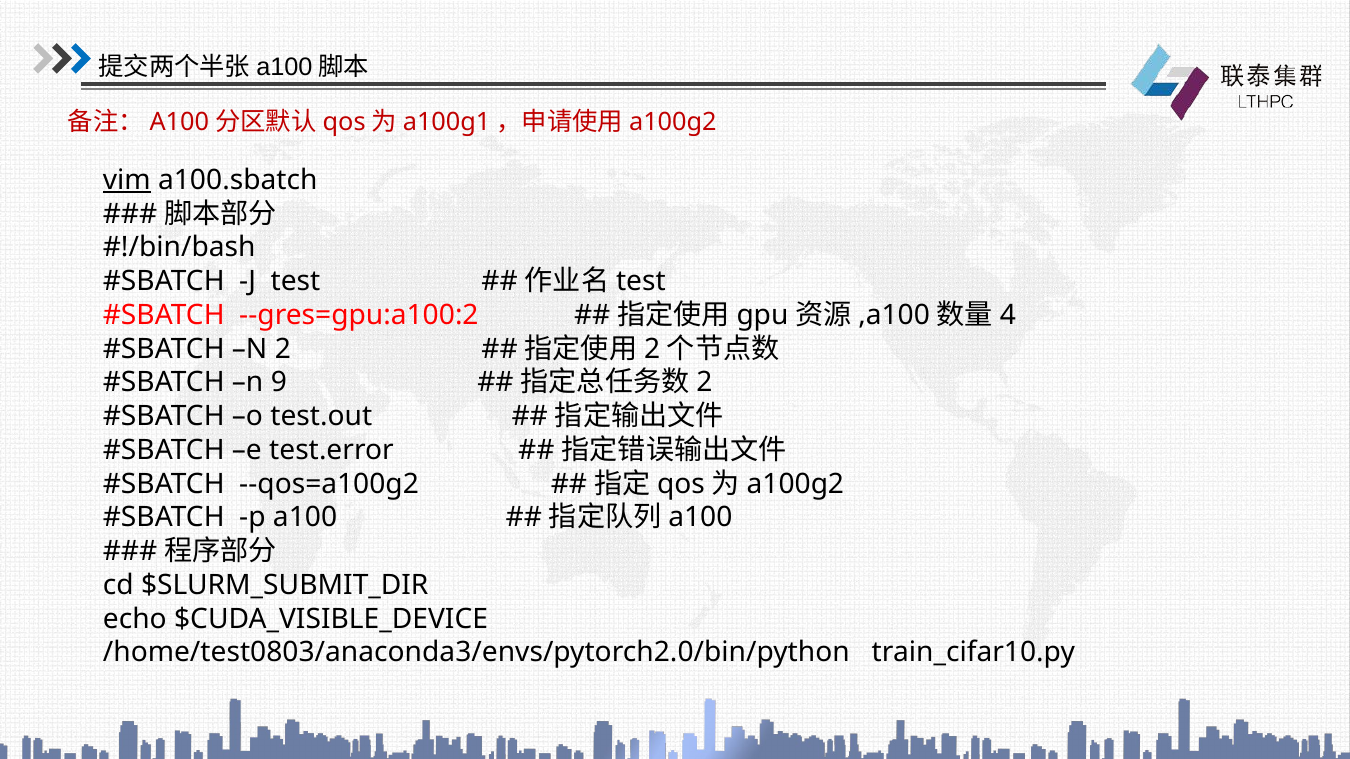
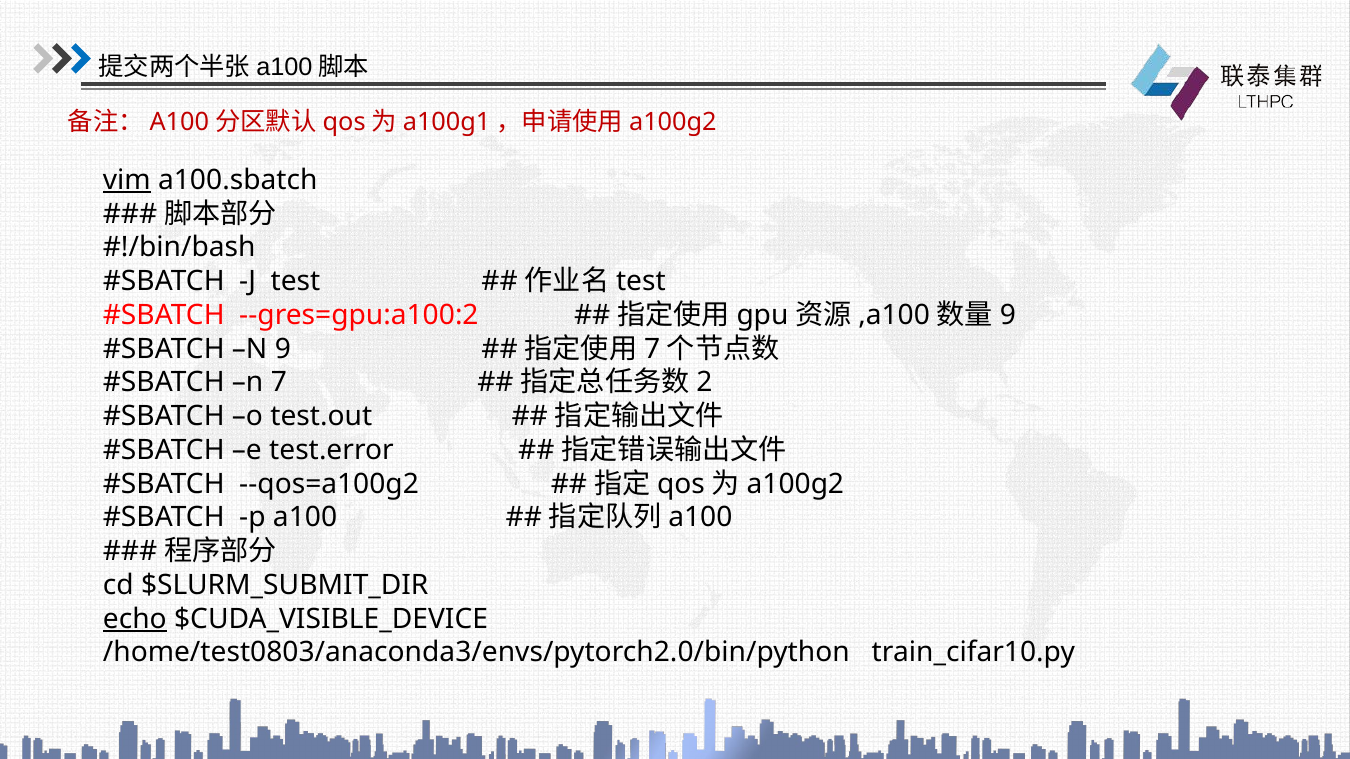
4: 4 -> 9 (1008, 315)
N 2: 2 -> 9 (283, 349)
2: 2 -> 7 (652, 349)
n 9: 9 -> 7 (279, 383)
echo underline: none -> present (135, 619)
